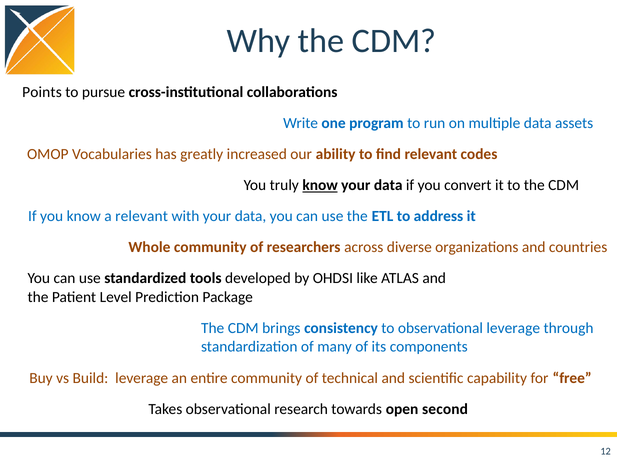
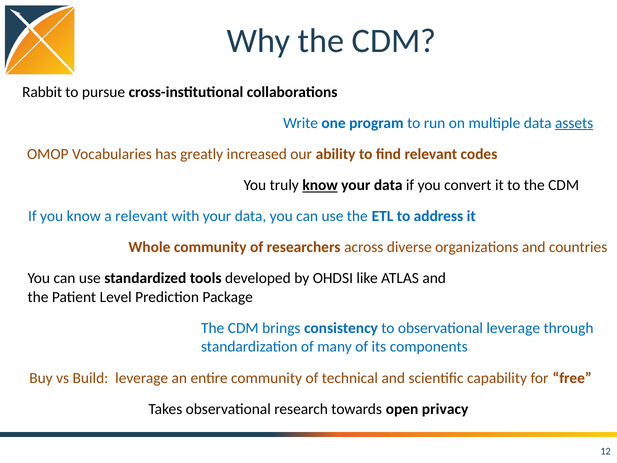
Points: Points -> Rabbit (42, 92)
assets underline: none -> present (574, 123)
second: second -> privacy (445, 409)
